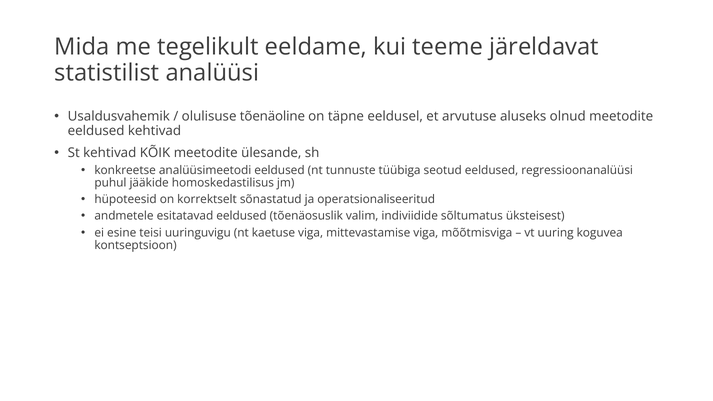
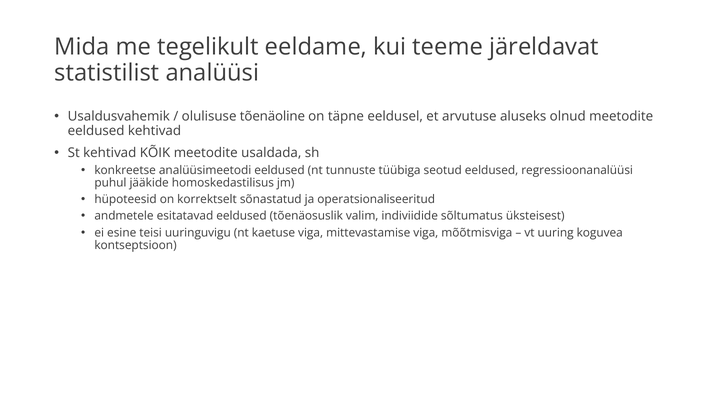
ülesande: ülesande -> usaldada (271, 153)
